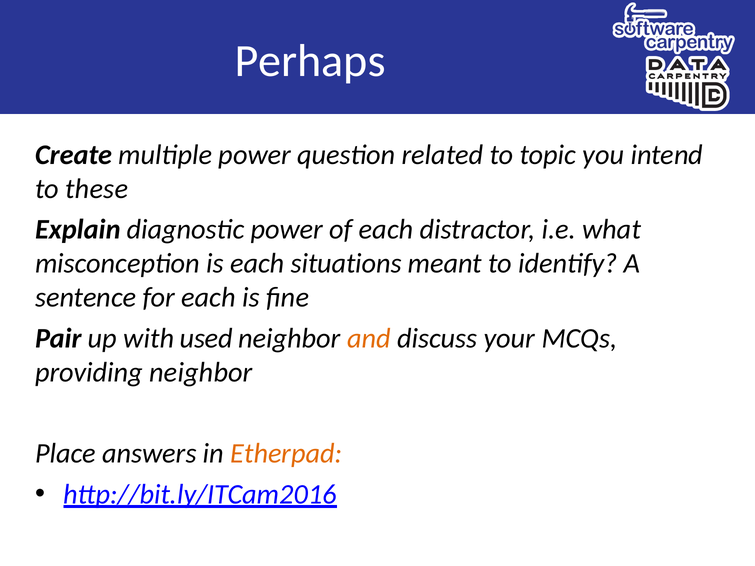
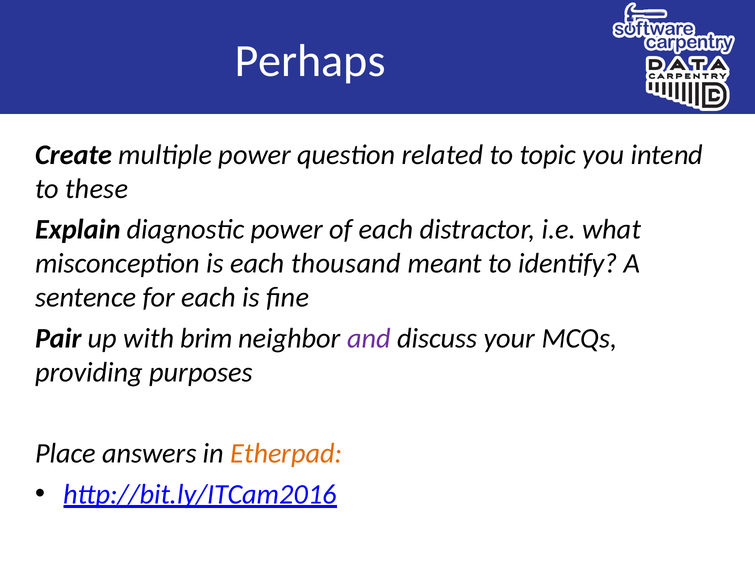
situations: situations -> thousand (346, 264)
used: used -> brim (206, 338)
and colour: orange -> purple (369, 338)
providing neighbor: neighbor -> purposes (201, 372)
